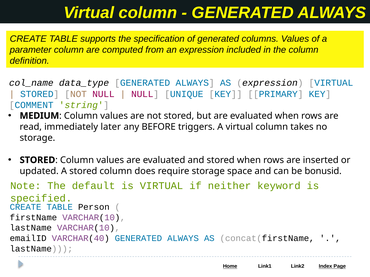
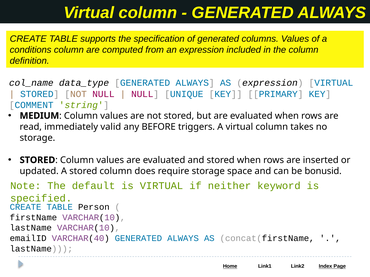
parameter: parameter -> conditions (31, 50)
later: later -> valid (111, 127)
